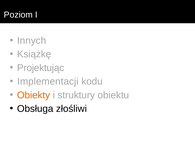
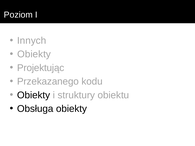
Książkę: Książkę -> Obiekty (34, 54)
Implementacji: Implementacji -> Przekazanego (48, 82)
Obiekty colour: orange -> black (34, 95)
Obsługa złośliwi: złośliwi -> obiekty (71, 109)
